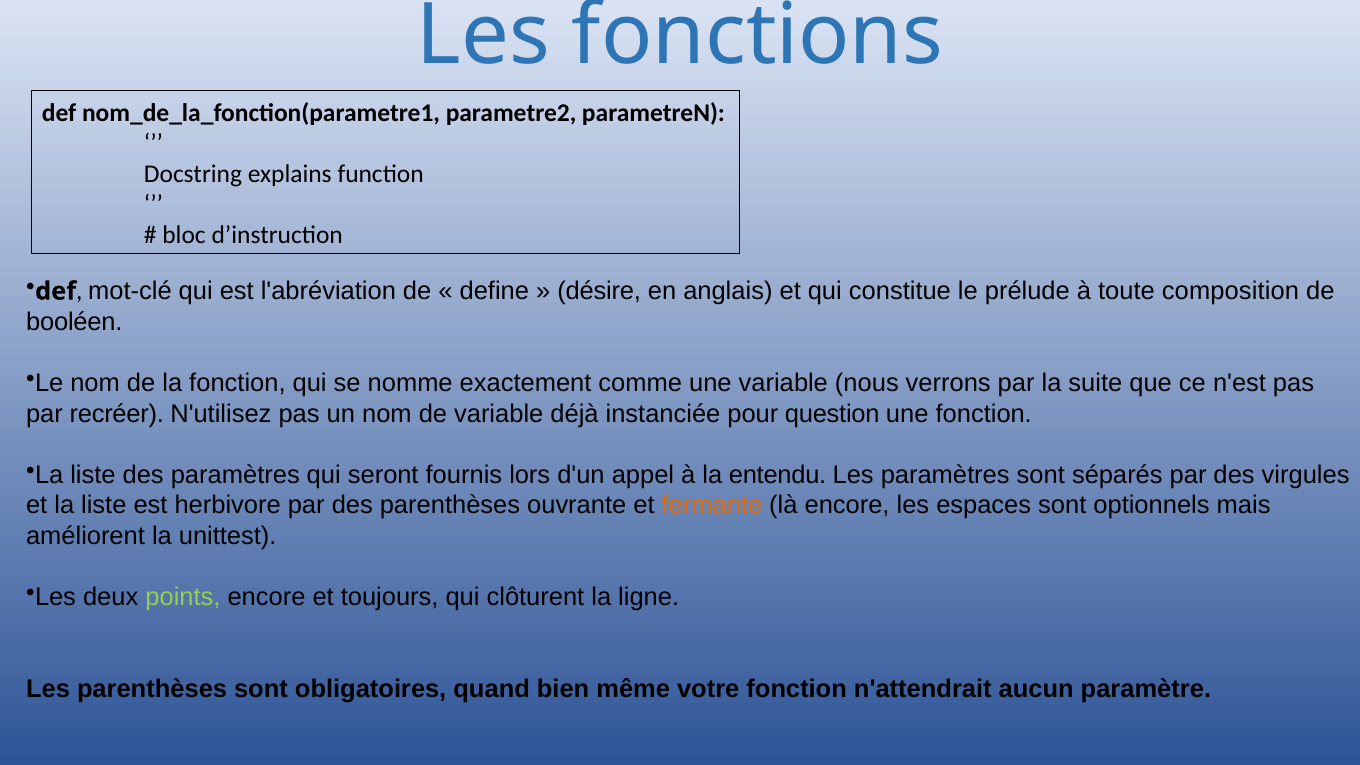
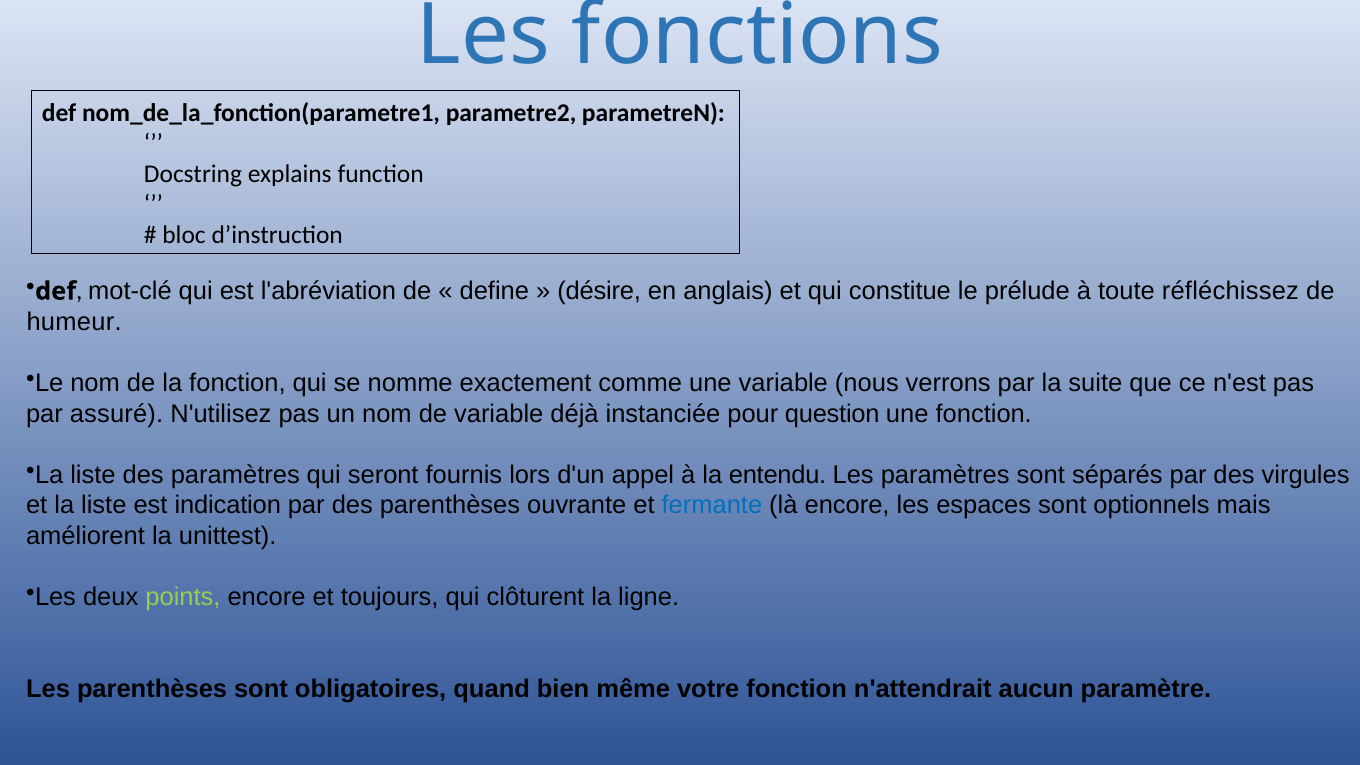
composition: composition -> réfléchissez (1230, 291)
booléen: booléen -> humeur (74, 322)
recréer: recréer -> assuré (117, 414)
herbivore: herbivore -> indication (228, 505)
fermante colour: orange -> blue (712, 505)
